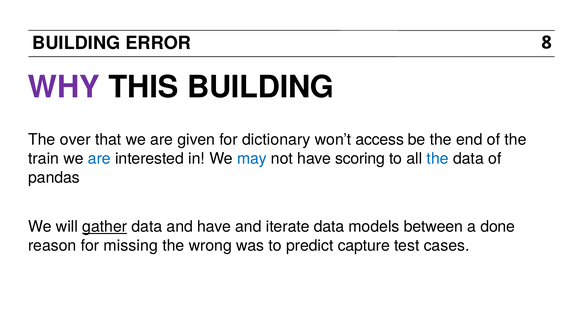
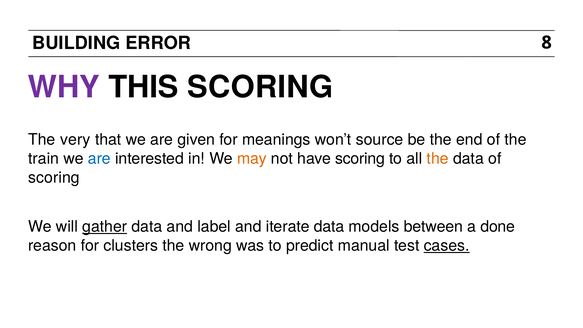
THIS BUILDING: BUILDING -> SCORING (260, 87)
over: over -> very (75, 139)
dictionary: dictionary -> meanings (276, 139)
access: access -> source (380, 139)
may colour: blue -> orange (252, 158)
the colour: blue -> orange (438, 158)
pandas: pandas -> scoring (54, 177)
and have: have -> label (214, 226)
missing: missing -> clusters (131, 245)
capture: capture -> manual (364, 245)
cases underline: none -> present (447, 245)
